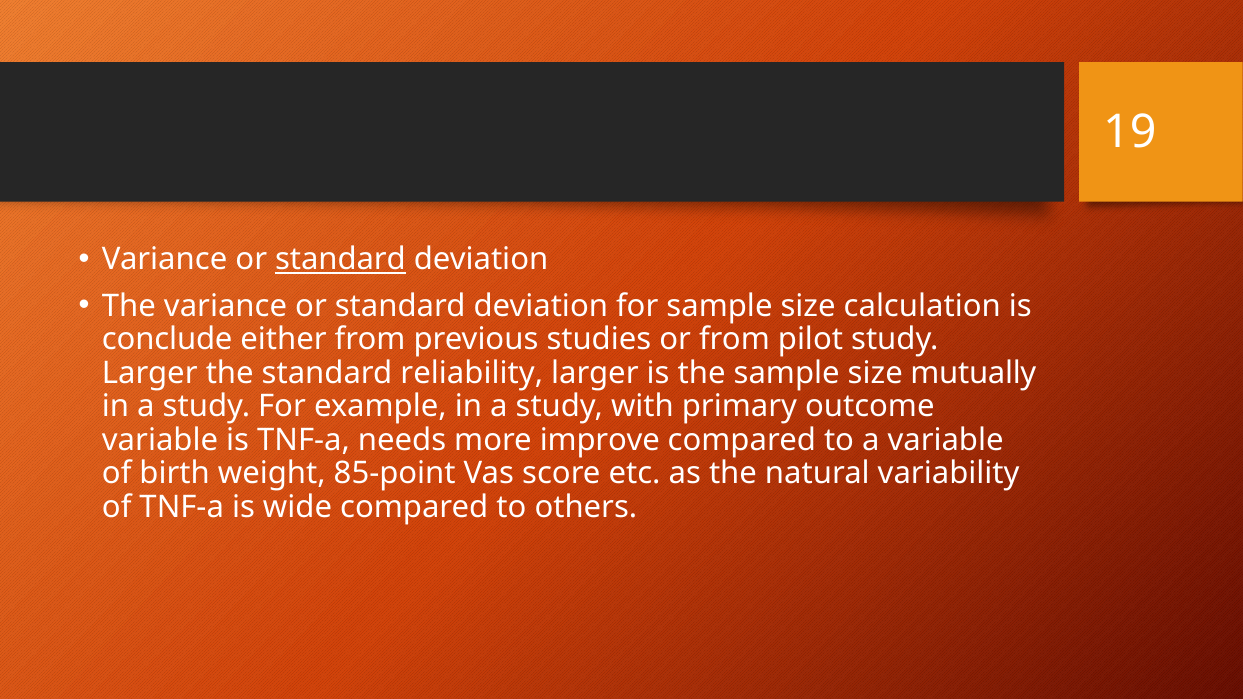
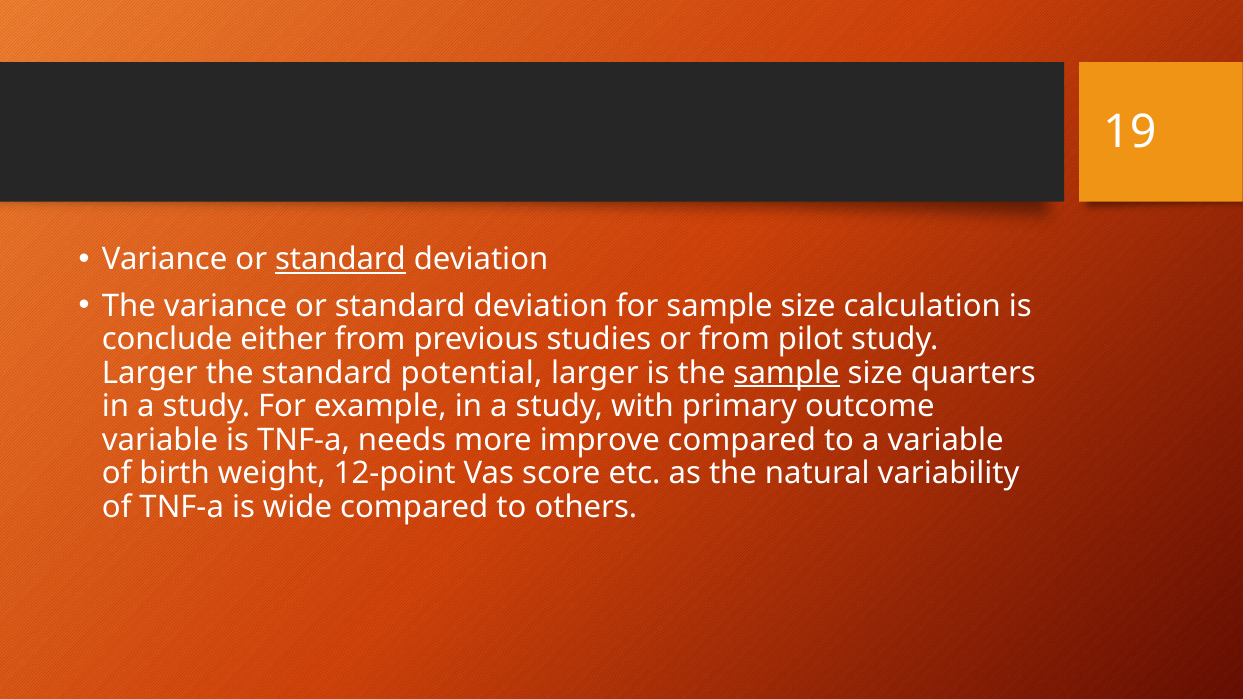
reliability: reliability -> potential (472, 373)
sample underline: none -> present (787, 373)
mutually: mutually -> quarters (973, 373)
85-point: 85-point -> 12-point (395, 474)
